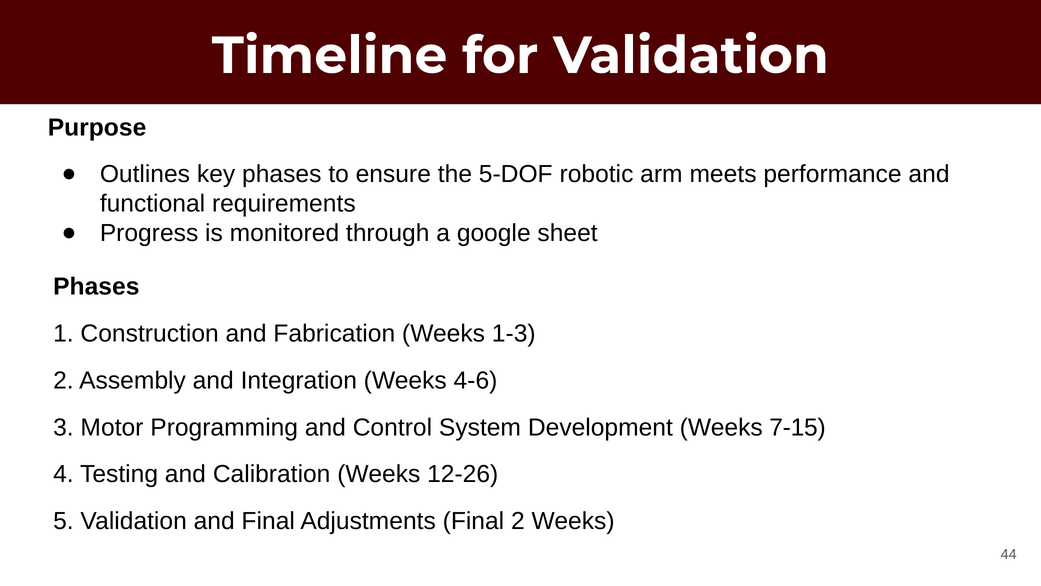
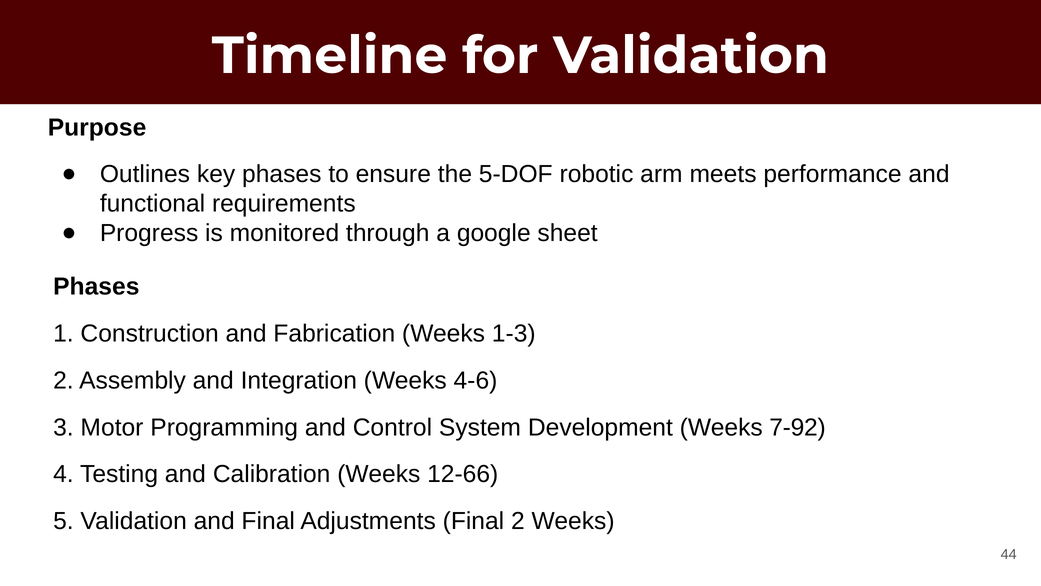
7-15: 7-15 -> 7-92 (798, 427)
12-26: 12-26 -> 12-66 (463, 474)
